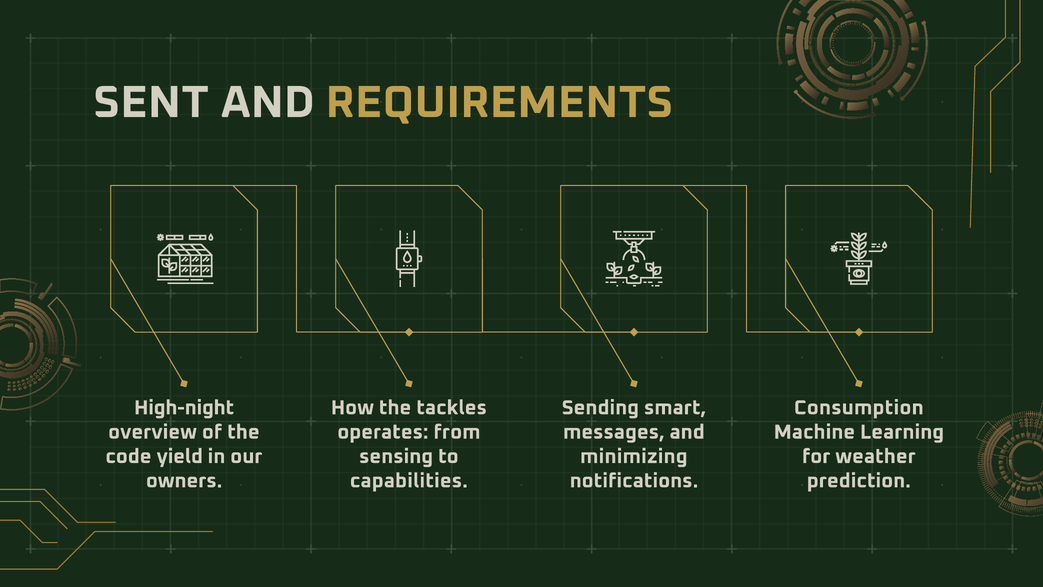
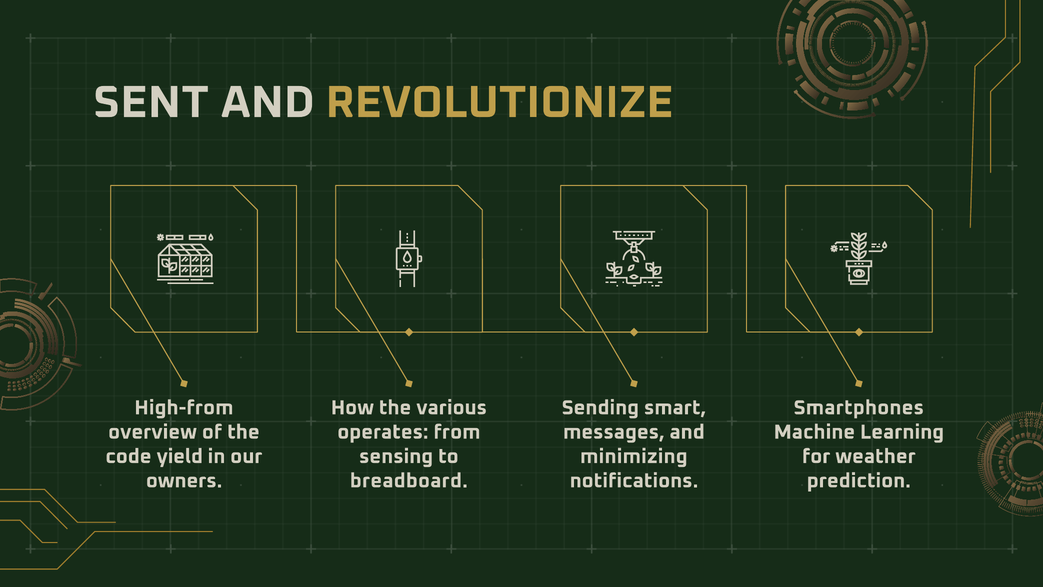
REQUIREMENTS: REQUIREMENTS -> REVOLUTIONIZE (499, 102)
High-night: High-night -> High-from (184, 407)
tackles: tackles -> various (452, 407)
Consumption: Consumption -> Smartphones (859, 407)
capabilities: capabilities -> breadboard (409, 480)
